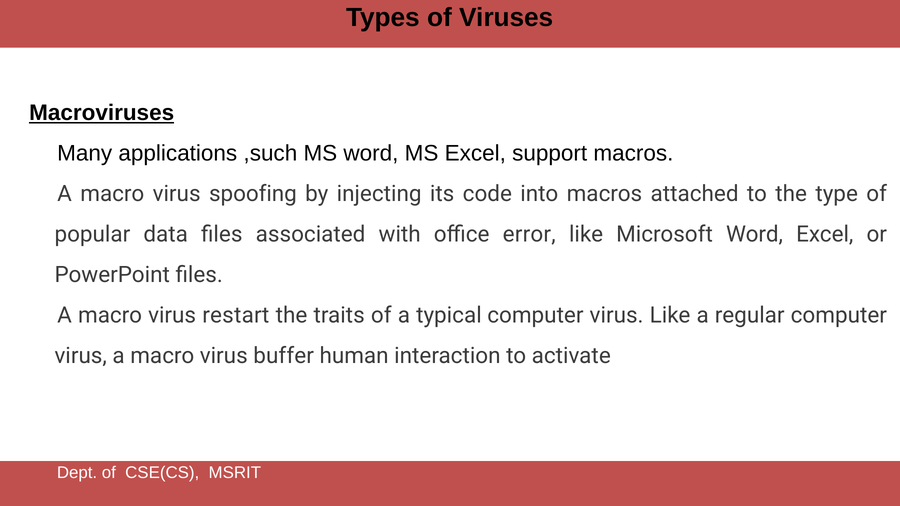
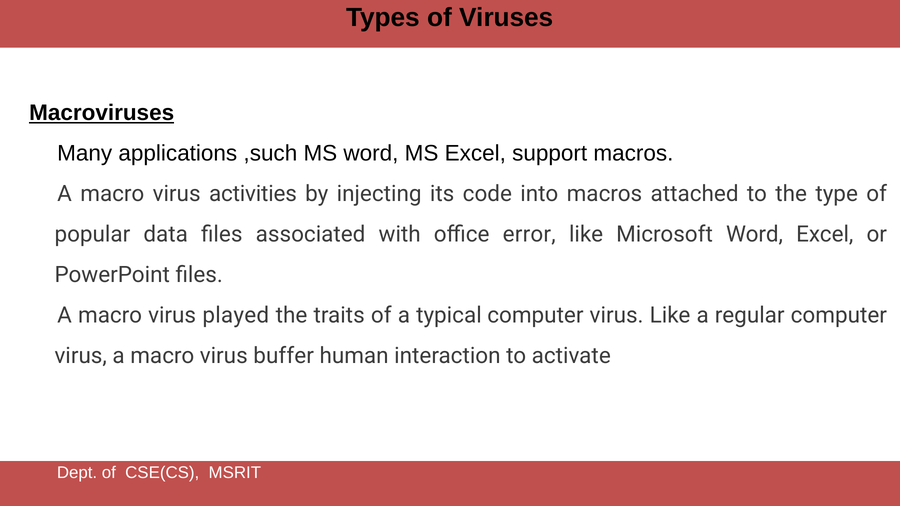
spoofing: spoofing -> activities (253, 194)
restart: restart -> played (236, 315)
